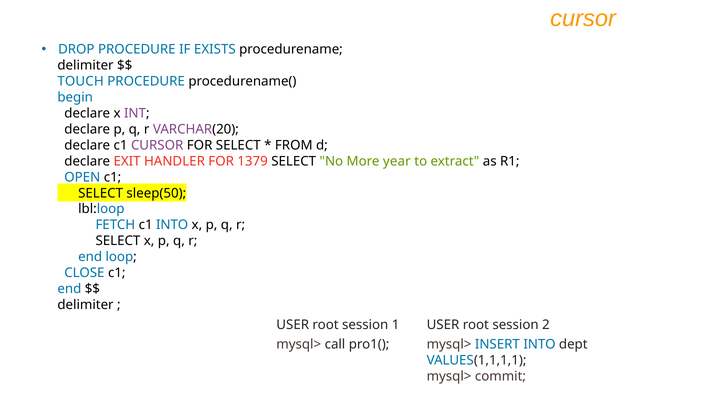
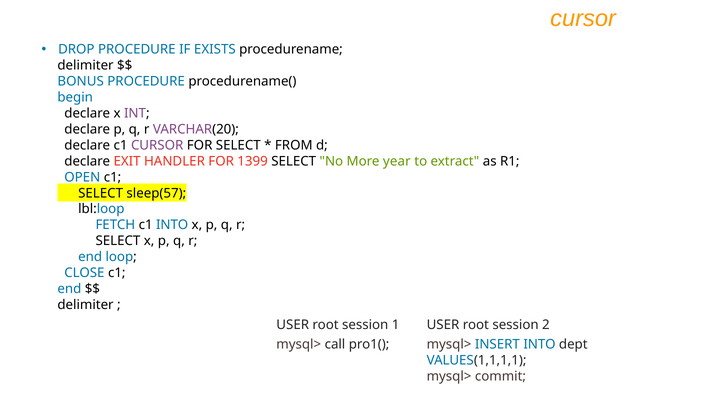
TOUCH: TOUCH -> BONUS (81, 81)
1379: 1379 -> 1399 (253, 161)
sleep(50: sleep(50 -> sleep(57 (156, 193)
